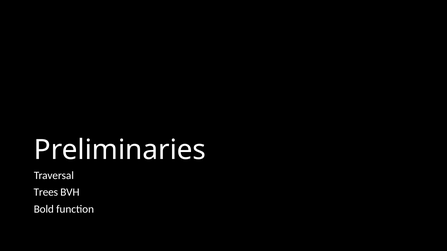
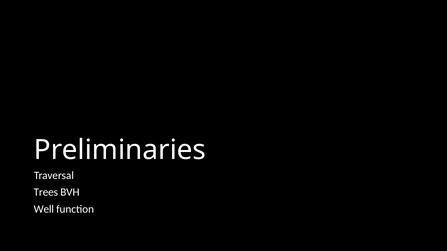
Bold: Bold -> Well (44, 209)
